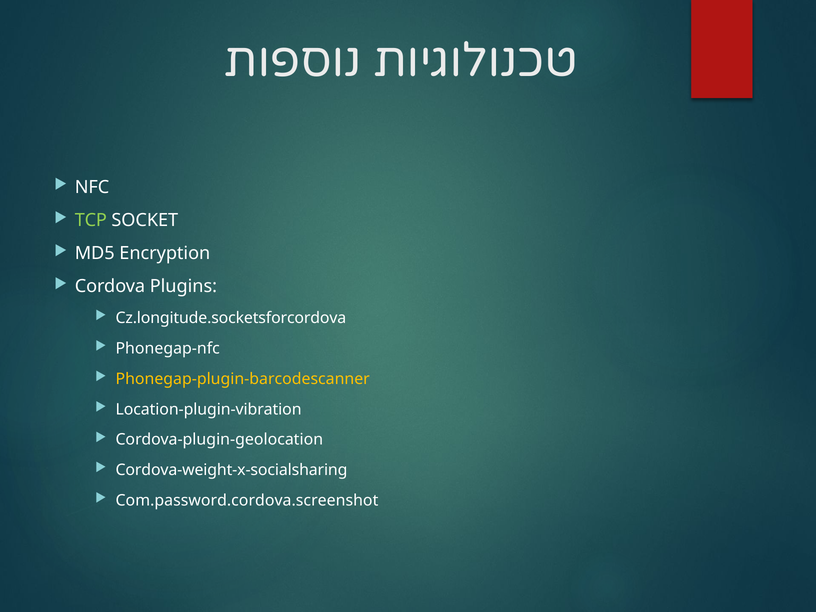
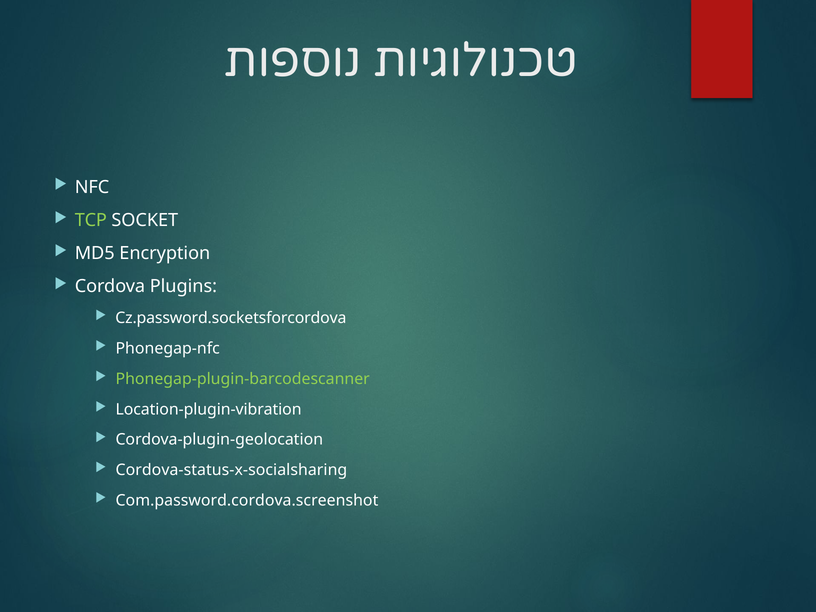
Cz.longitude.socketsforcordova: Cz.longitude.socketsforcordova -> Cz.password.socketsforcordova (231, 318)
Phonegap-plugin-barcodescanner colour: yellow -> light green (243, 379)
Cordova-weight-x-socialsharing: Cordova-weight-x-socialsharing -> Cordova-status-x-socialsharing (231, 470)
